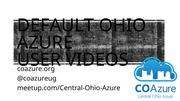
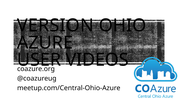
DEFAULT: DEFAULT -> VERSION (55, 26)
